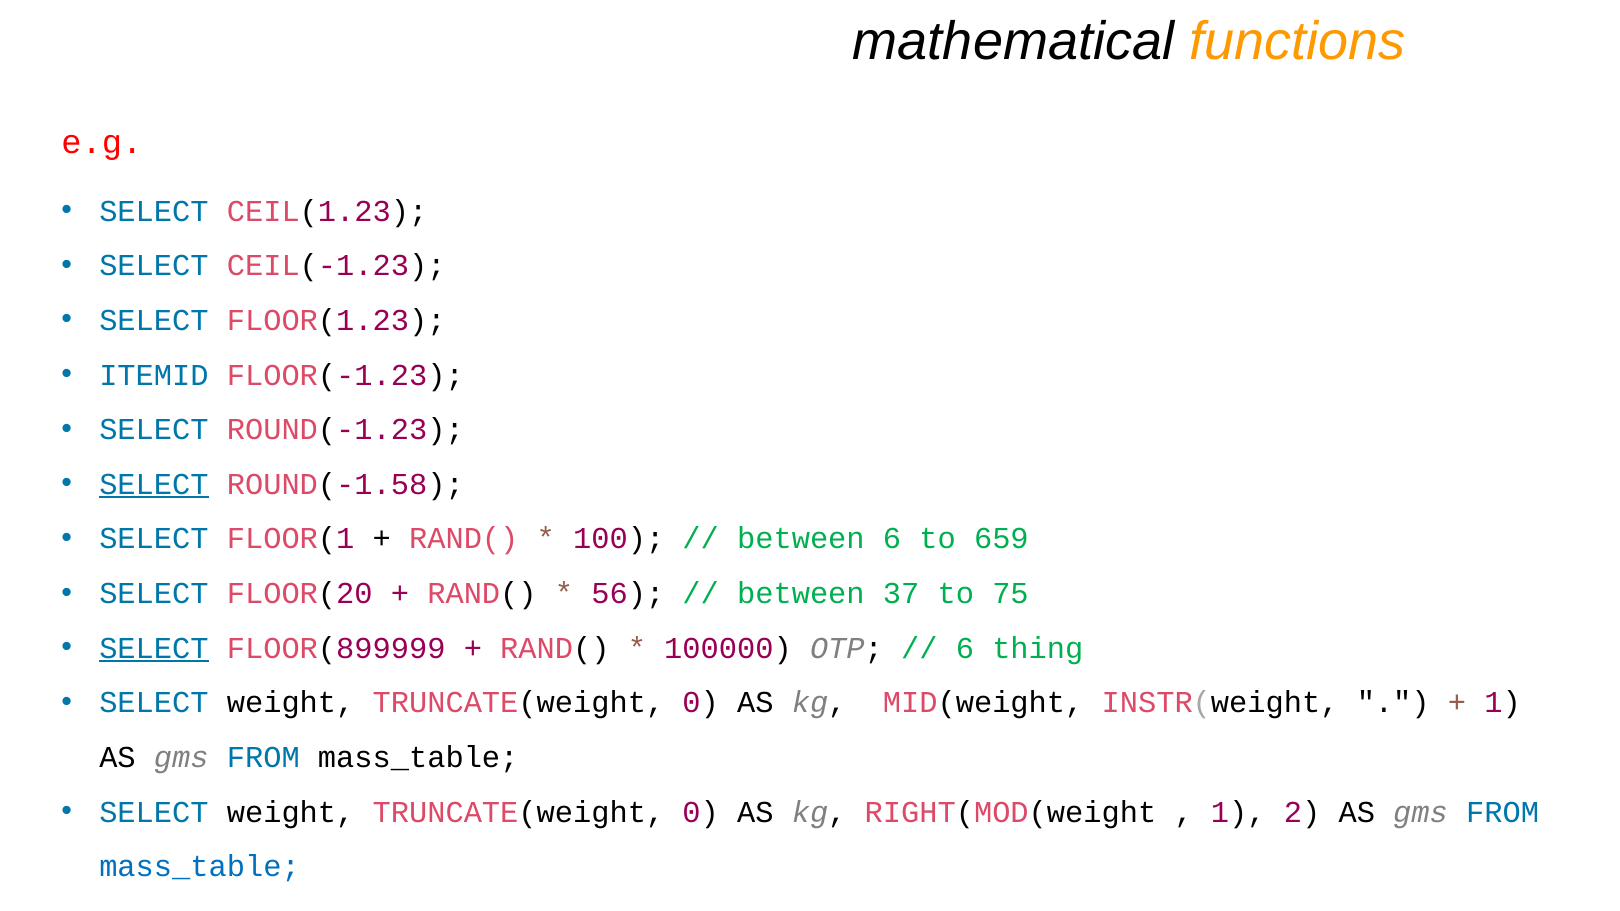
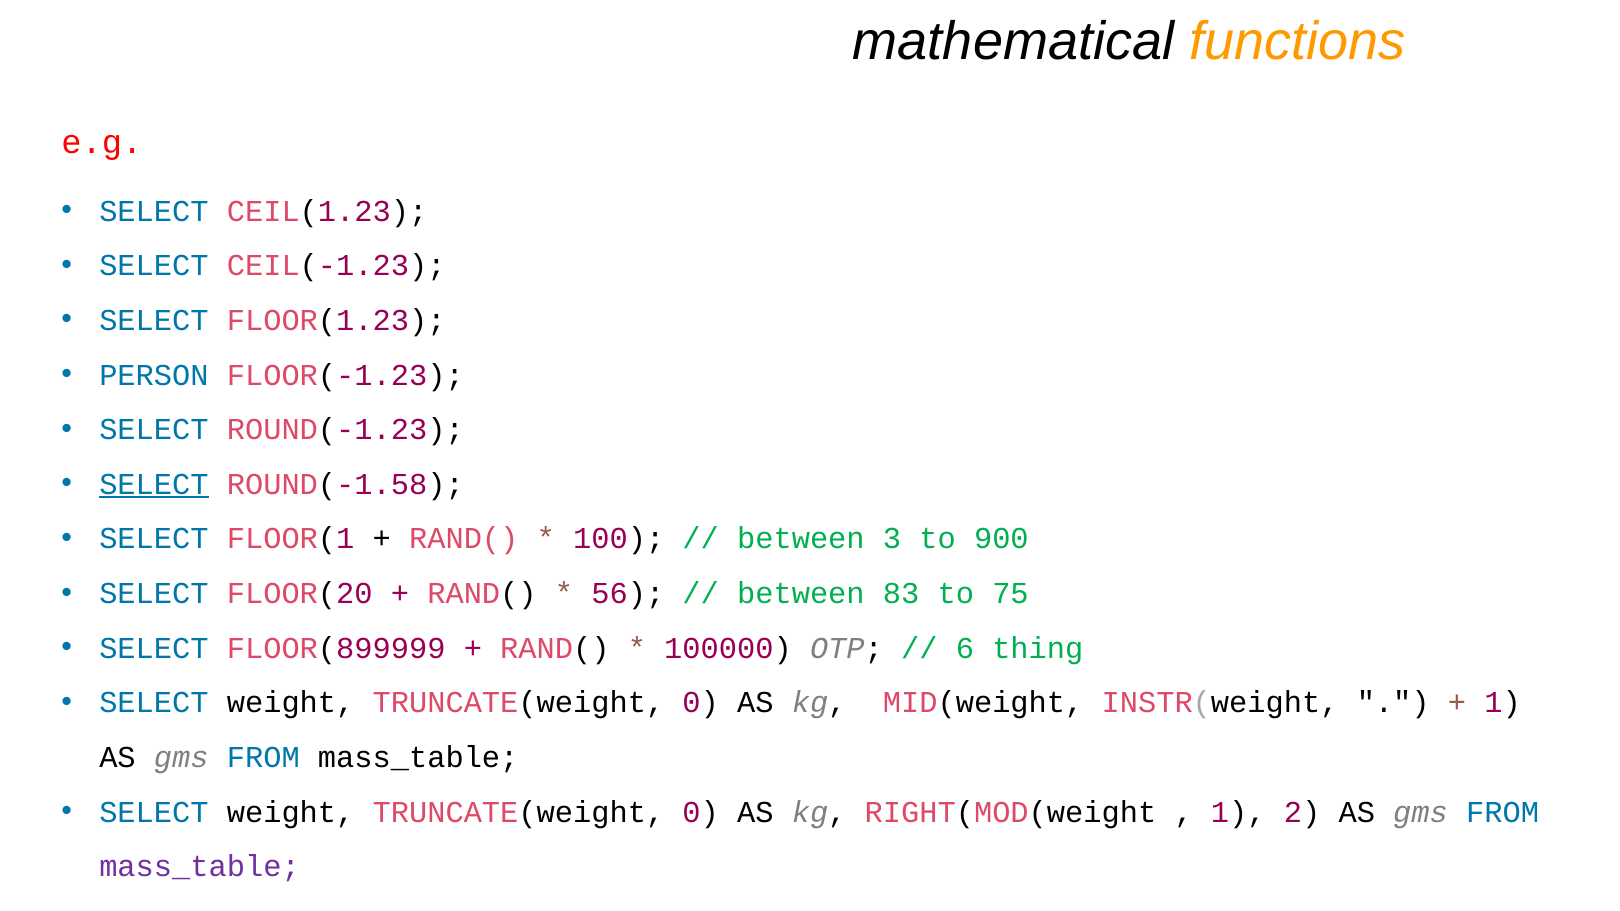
ITEMID: ITEMID -> PERSON (154, 375)
between 6: 6 -> 3 (892, 539)
659: 659 -> 900 (1001, 539)
37: 37 -> 83 (901, 594)
SELECT underline: present -> none (154, 648)
mass_table colour: blue -> purple (199, 867)
